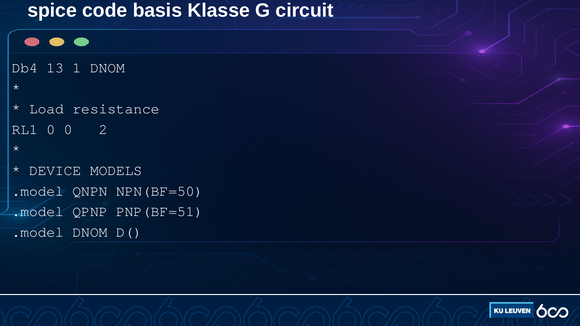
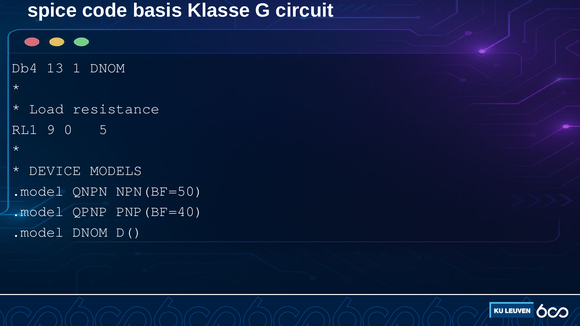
RL1 0: 0 -> 9 (51, 129)
2: 2 -> 5 (103, 129)
PNP(BF=51: PNP(BF=51 -> PNP(BF=40 (160, 212)
